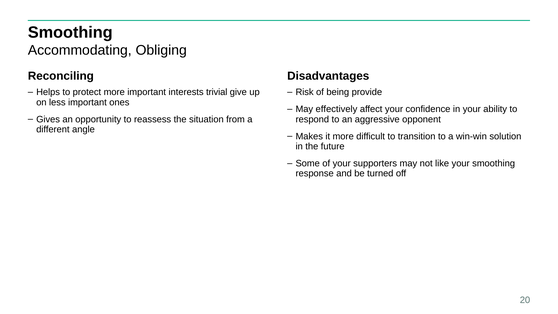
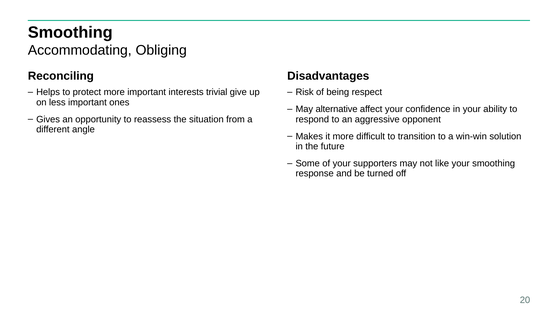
provide: provide -> respect (367, 92)
effectively: effectively -> alternative (337, 109)
